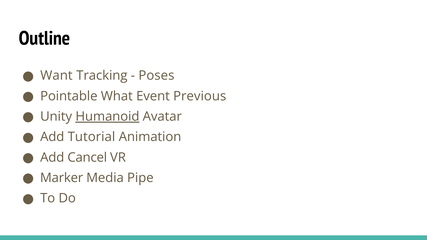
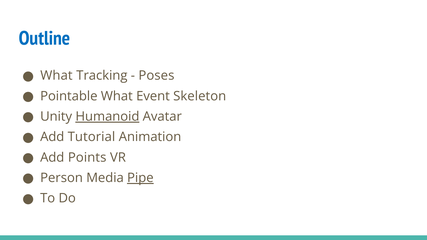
Outline colour: black -> blue (45, 39)
Want: Want -> What (56, 76)
Previous: Previous -> Skeleton (200, 96)
Cancel: Cancel -> Points (87, 158)
Marker: Marker -> Person (62, 178)
Pipe underline: none -> present (140, 178)
